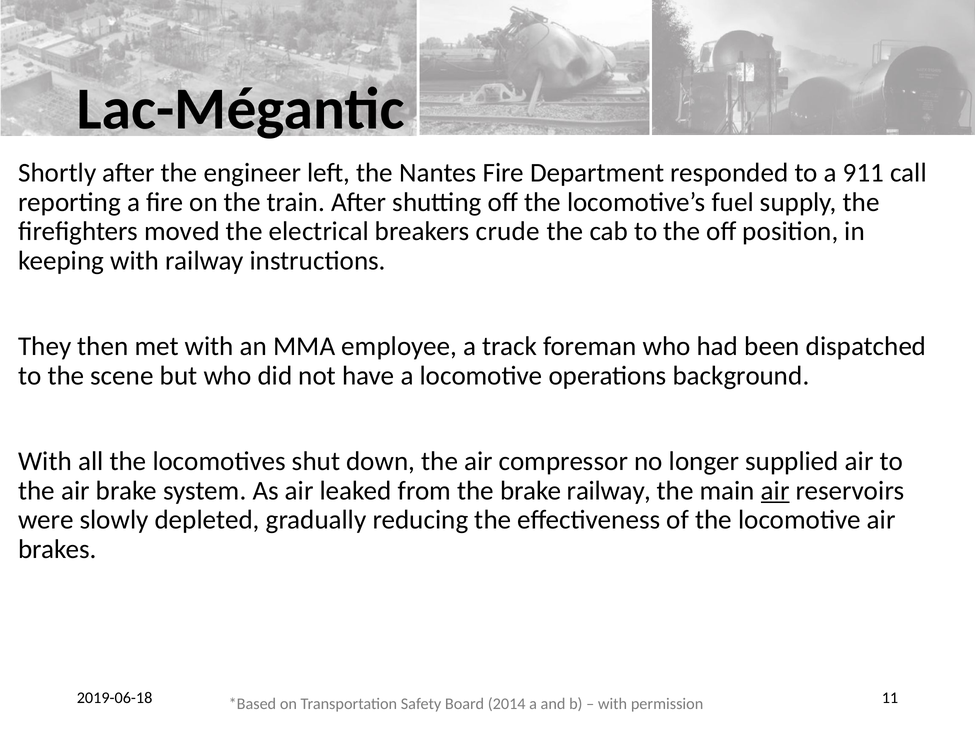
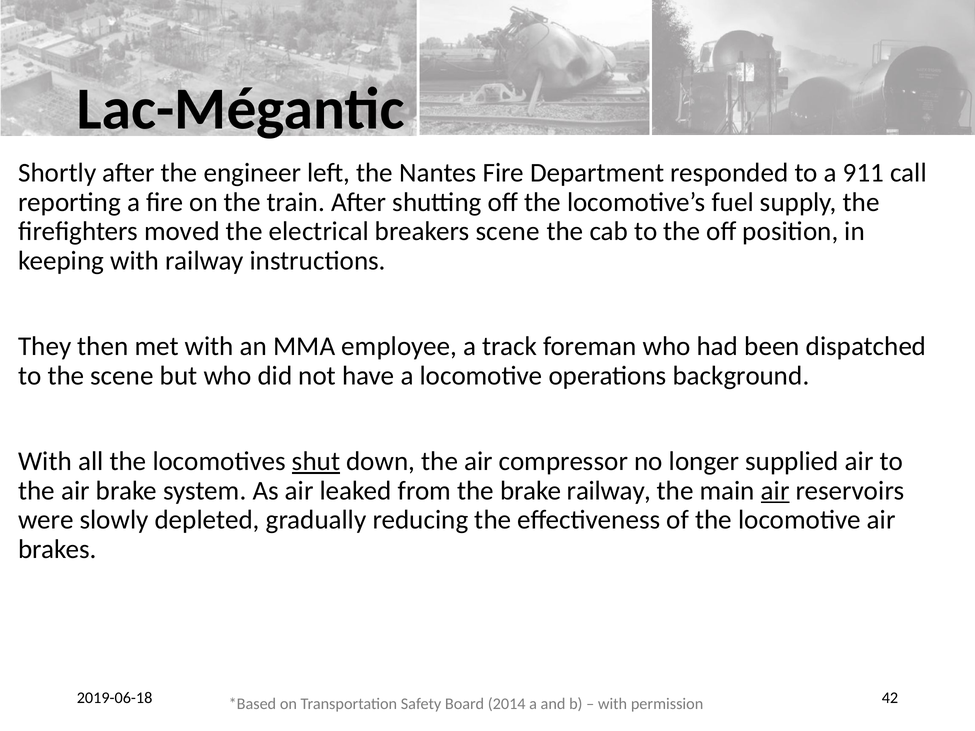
breakers crude: crude -> scene (508, 232)
shut underline: none -> present (316, 462)
11: 11 -> 42 (890, 698)
